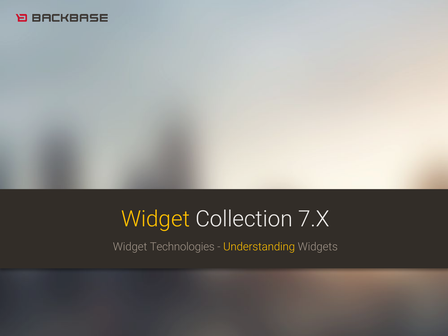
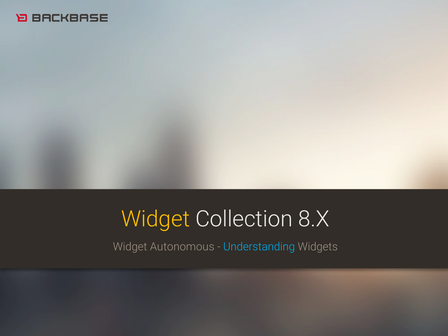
7.X: 7.X -> 8.X (314, 219)
Technologies: Technologies -> Autonomous (182, 247)
Understanding colour: yellow -> light blue (259, 247)
